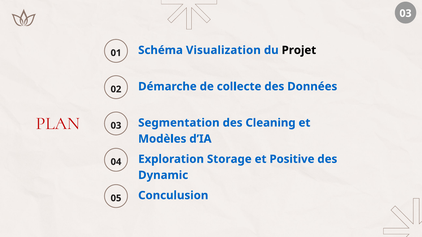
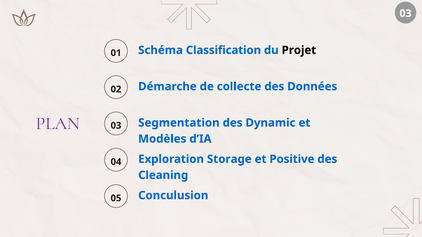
Visualization: Visualization -> Classification (223, 50)
PLAN colour: red -> purple (58, 123)
Cleaning: Cleaning -> Dynamic (271, 123)
Dynamic: Dynamic -> Cleaning (163, 175)
